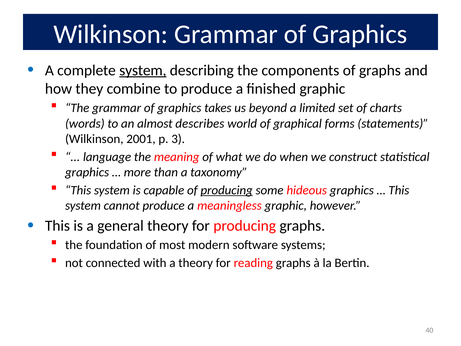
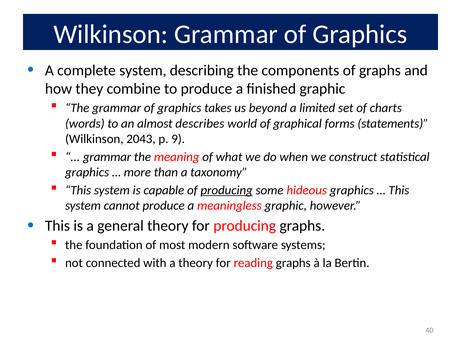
system underline: present -> none (143, 70)
2001: 2001 -> 2043 (141, 139)
3: 3 -> 9 (178, 139)
language: language -> grammar (107, 157)
